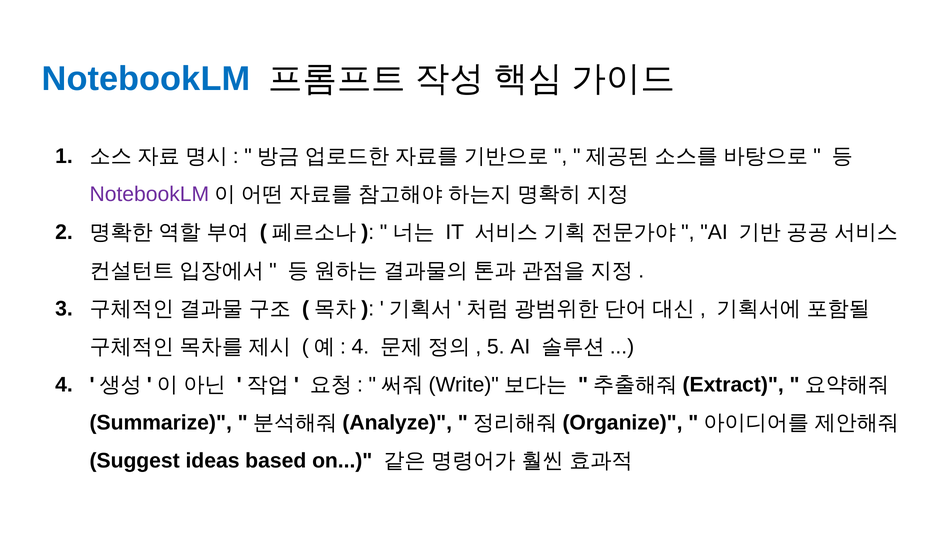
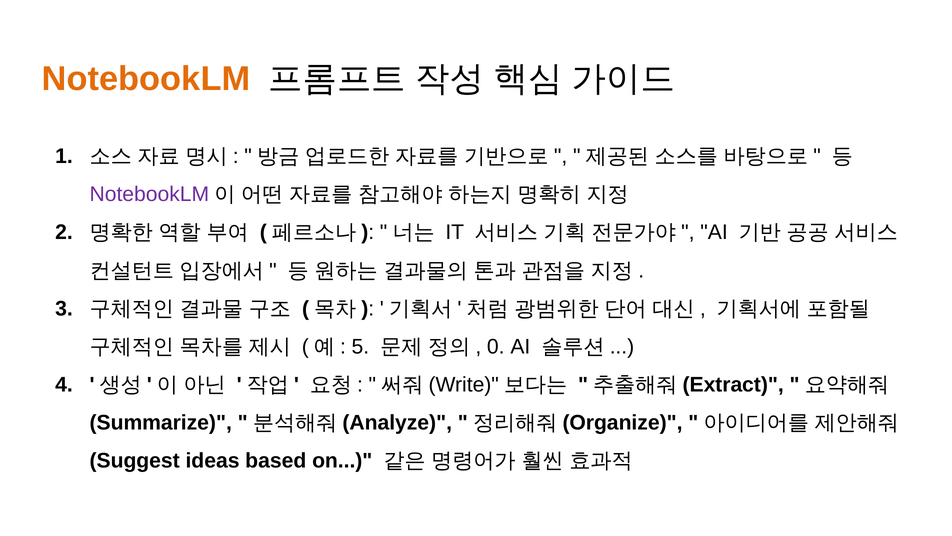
NotebookLM colour: blue -> orange (146, 79)
4: 4 -> 5 (360, 346)
5: 5 -> 0 (496, 346)
